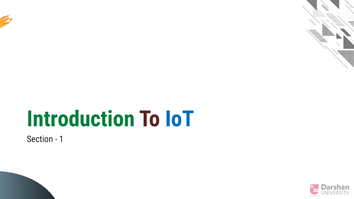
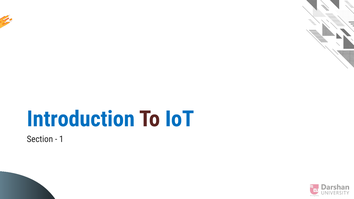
Introduction colour: green -> blue (81, 119)
